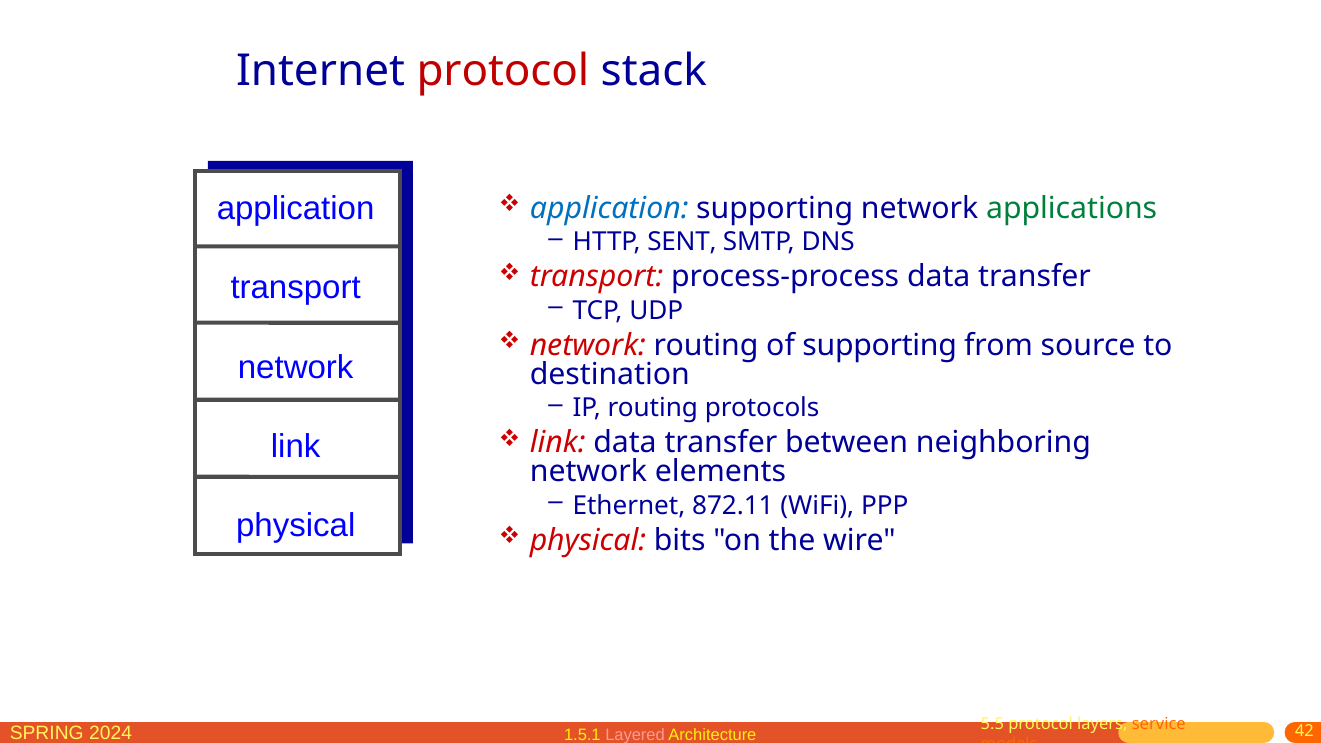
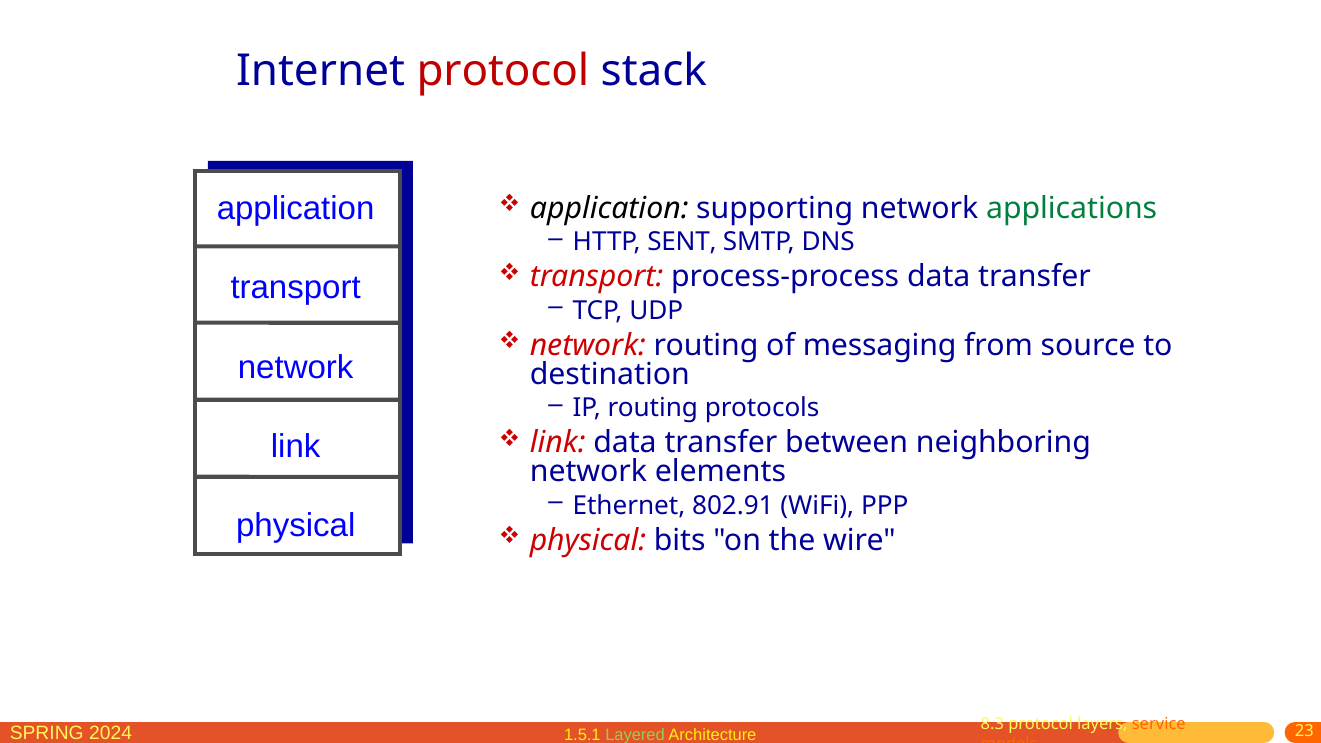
application colour: blue -> black (609, 209)
of supporting: supporting -> messaging (880, 345)
872.11: 872.11 -> 802.91 (733, 506)
5.5: 5.5 -> 8.3 (992, 724)
42: 42 -> 23 (1304, 731)
Layered colour: pink -> light green (635, 735)
